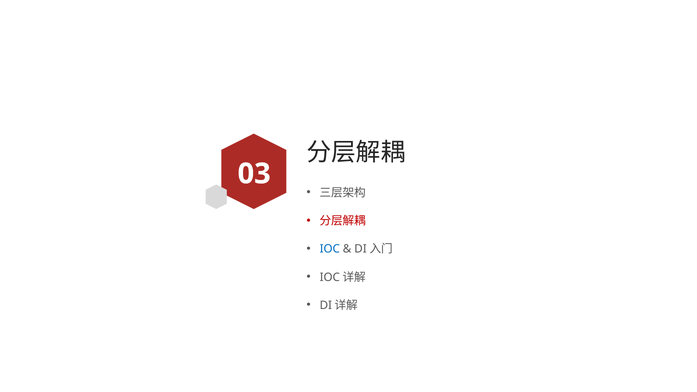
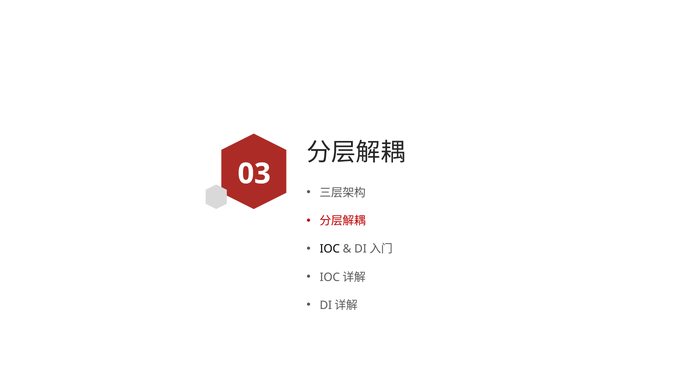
IOC colour: blue -> black (330, 249)
